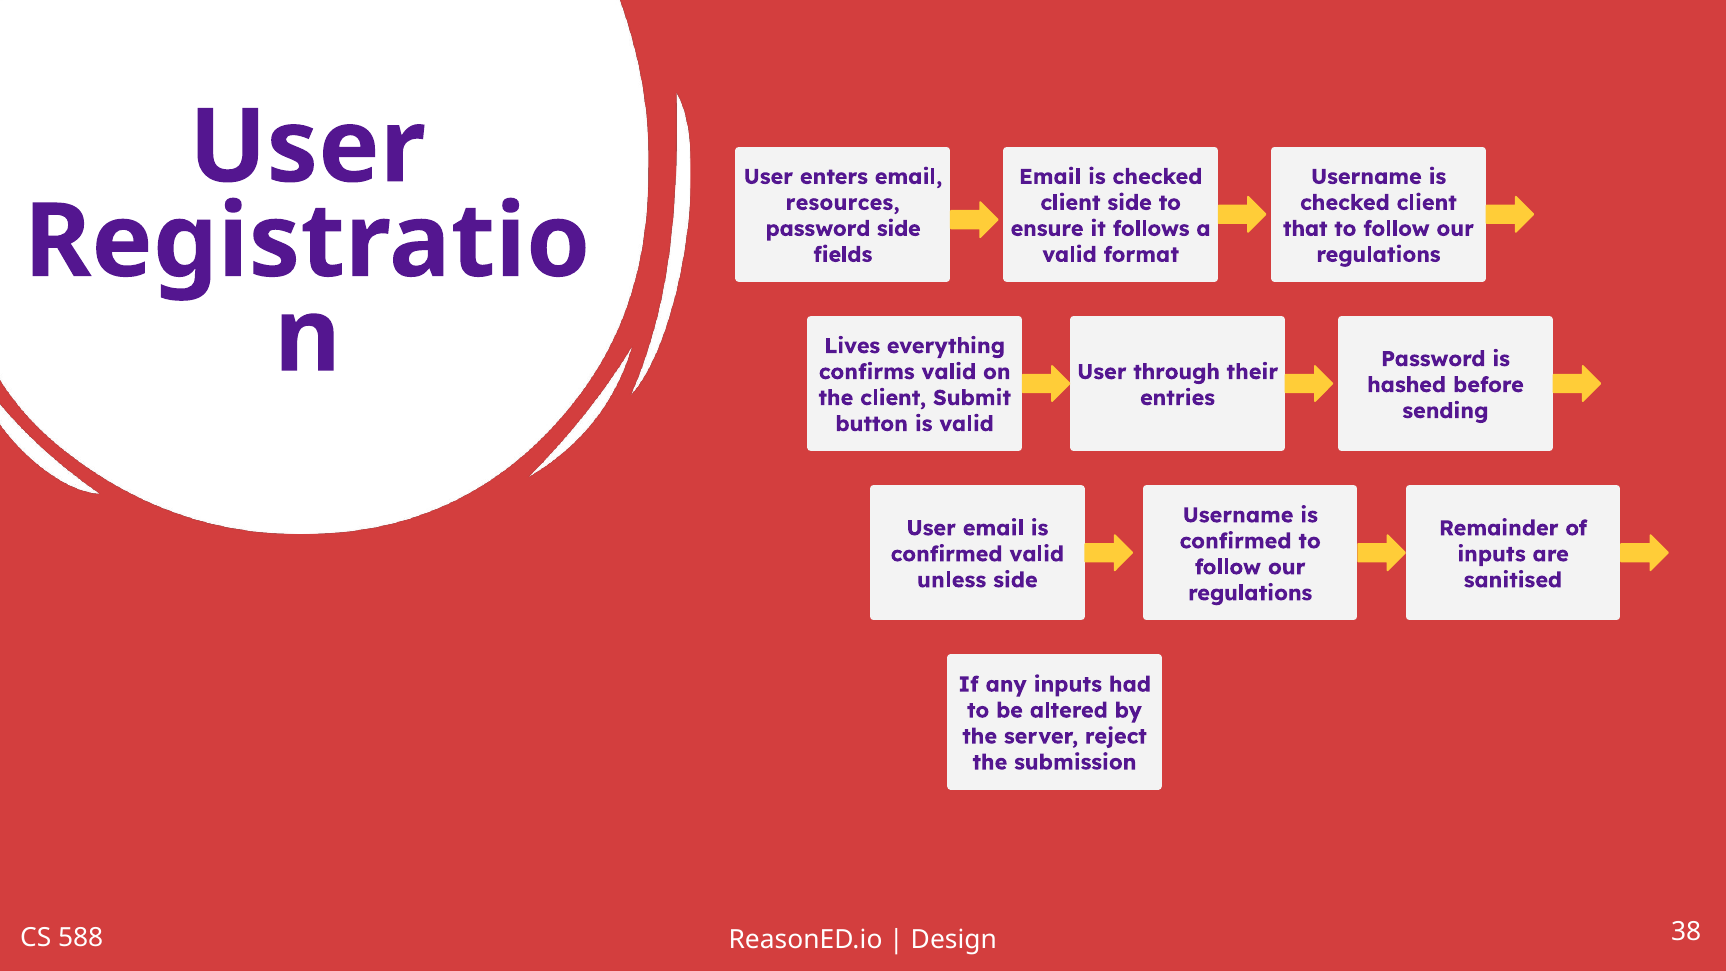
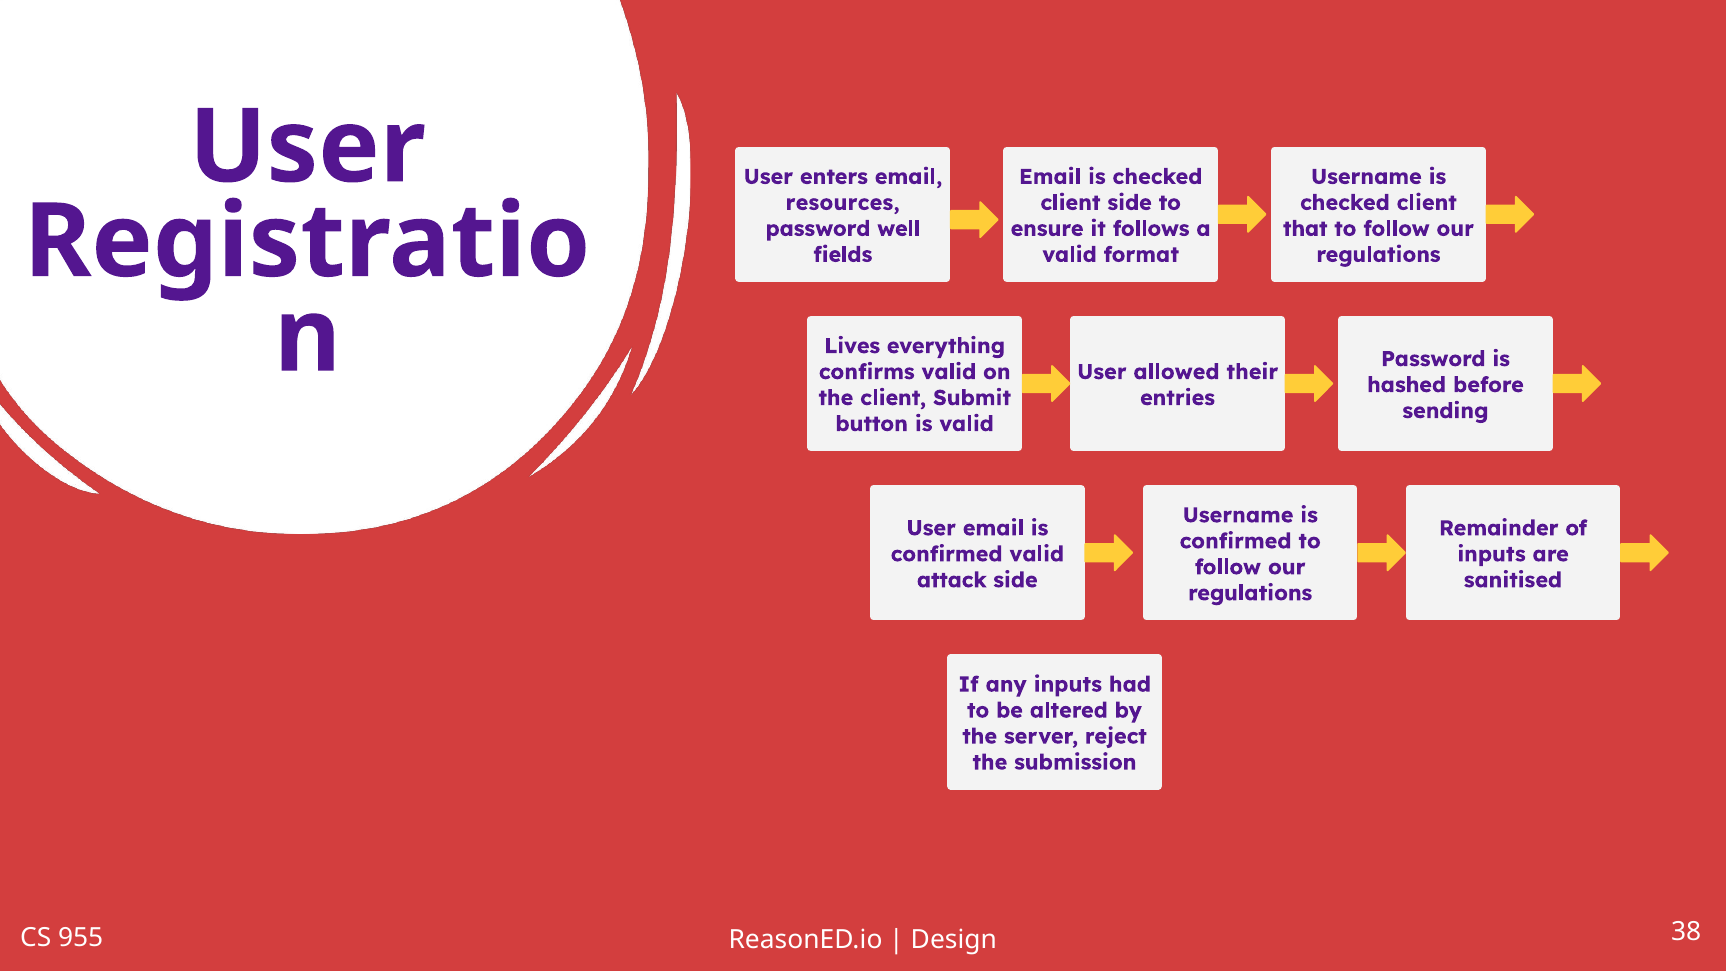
password side: side -> well (899, 229)
through: through -> allowed (1176, 372)
unless: unless -> attack (952, 580)
588: 588 -> 955 (81, 938)
